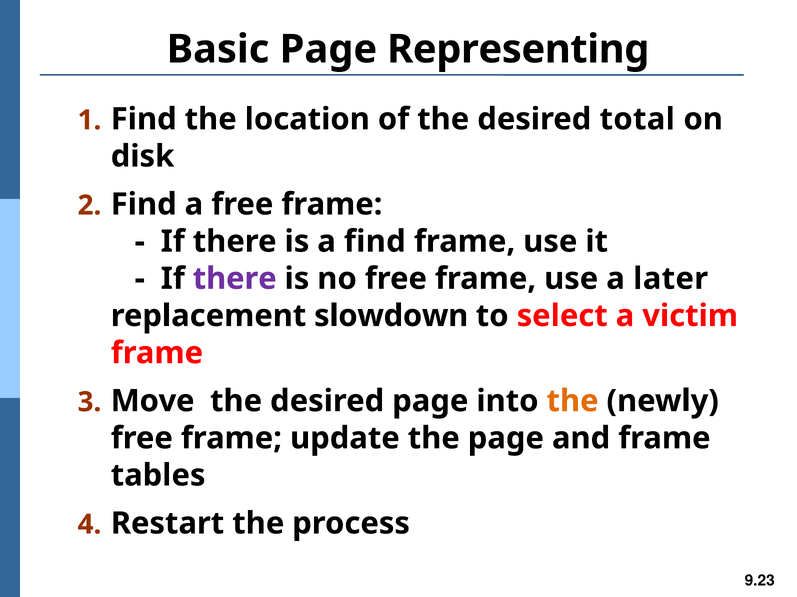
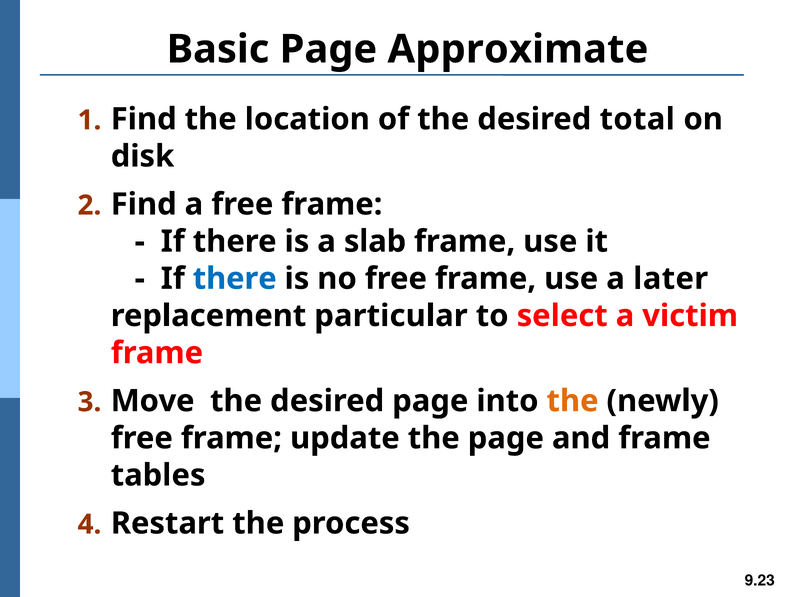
Representing: Representing -> Approximate (518, 49)
a find: find -> slab (375, 242)
there colour: purple -> blue (235, 279)
slowdown: slowdown -> particular (391, 316)
